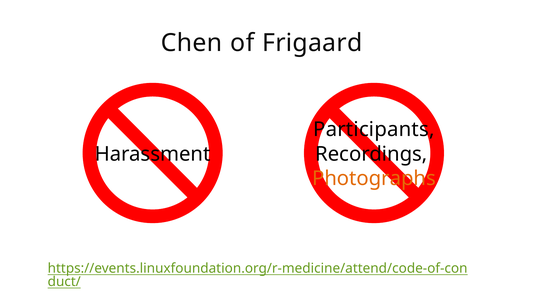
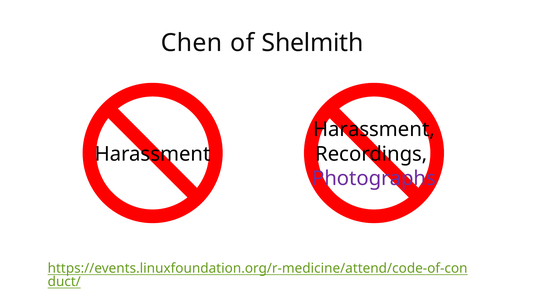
Frigaard: Frigaard -> Shelmith (313, 43)
Participants: Participants -> Harassment (374, 129)
Photographs colour: orange -> purple (374, 178)
